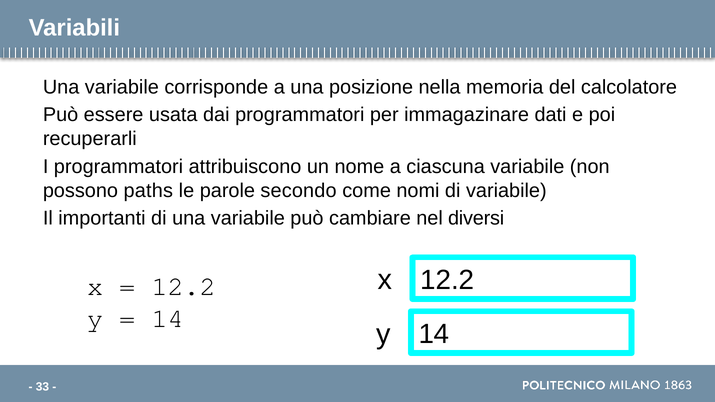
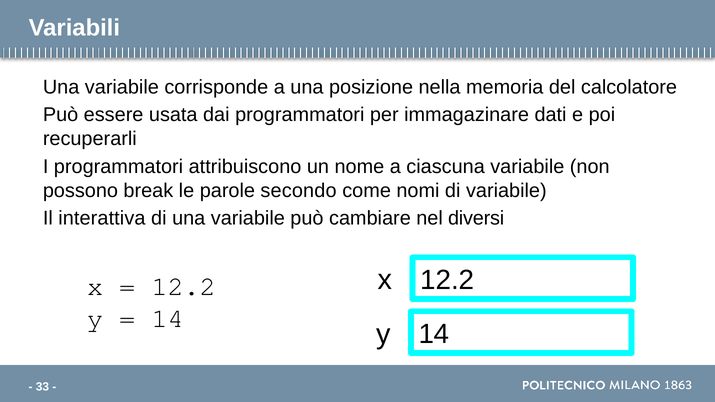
paths: paths -> break (148, 191)
importanti: importanti -> interattiva (102, 218)
